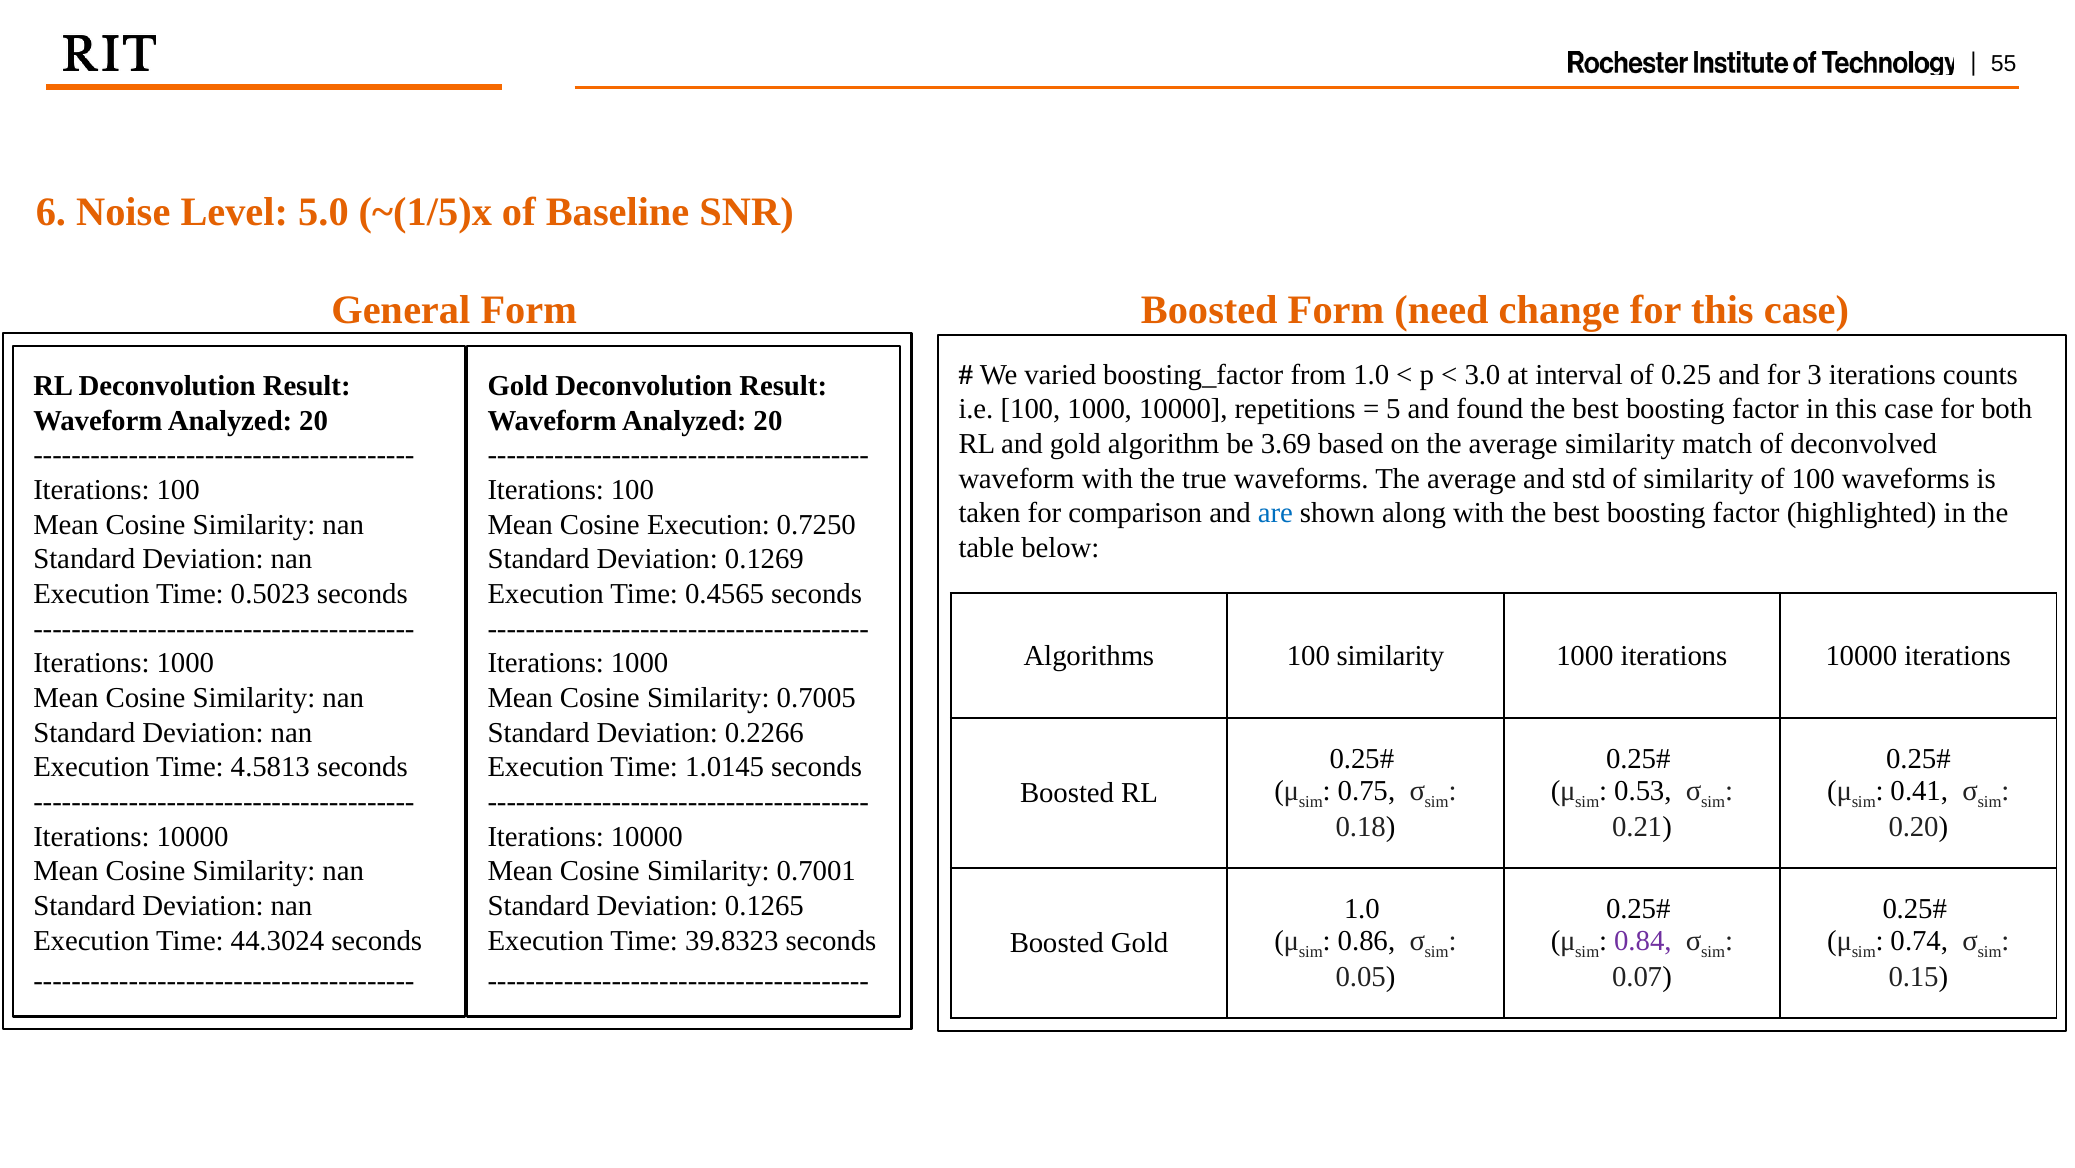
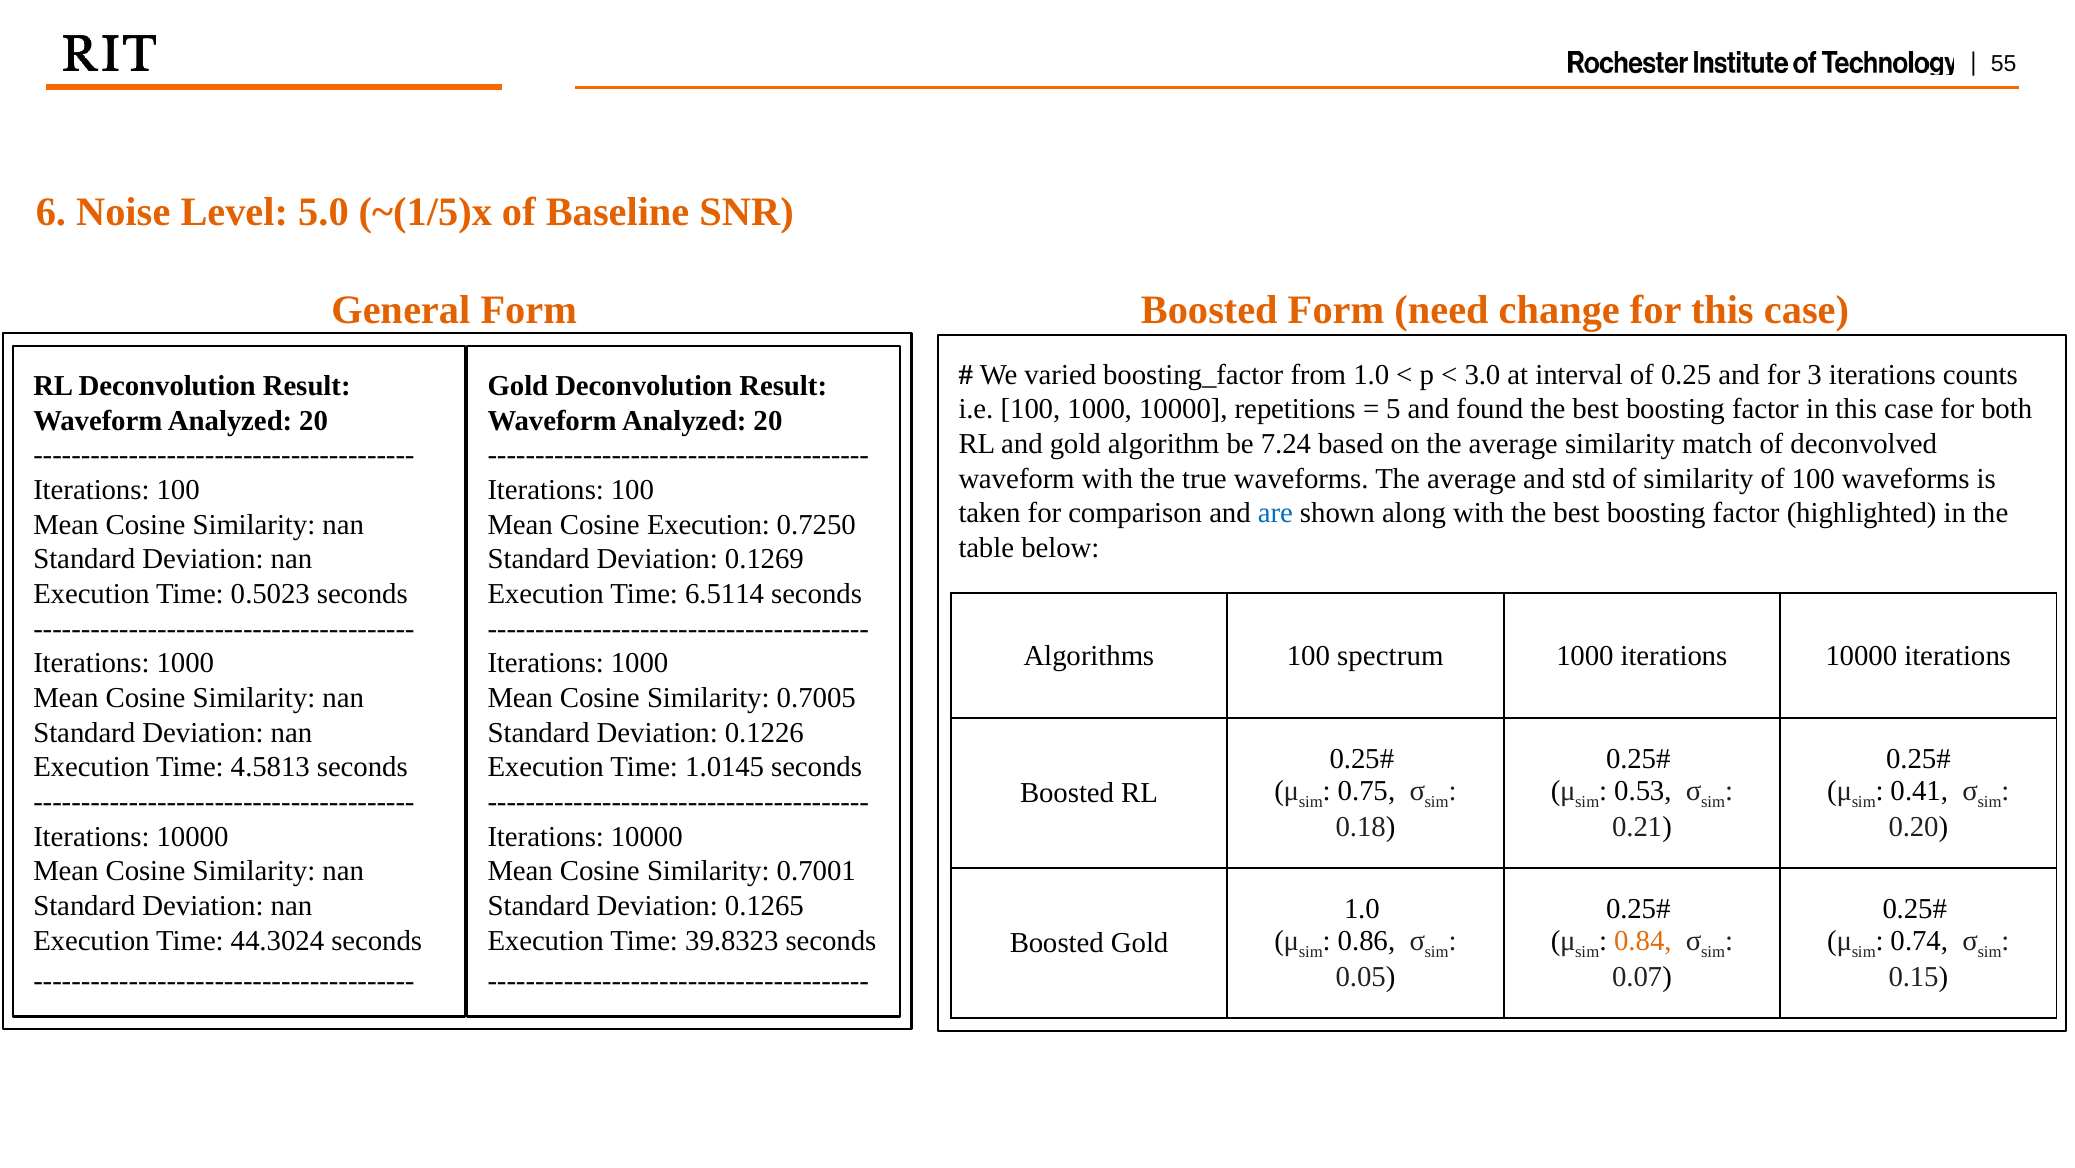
3.69: 3.69 -> 7.24 (1286, 444)
0.4565: 0.4565 -> 6.5114 (725, 594)
100 similarity: similarity -> spectrum (1390, 655)
0.2266: 0.2266 -> 0.1226 (764, 732)
0.84 colour: purple -> orange (1643, 940)
